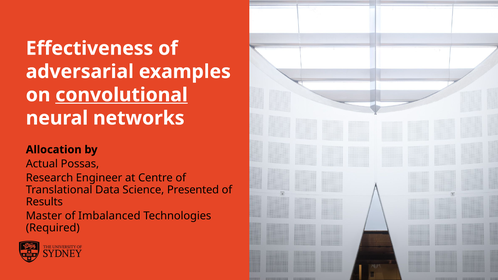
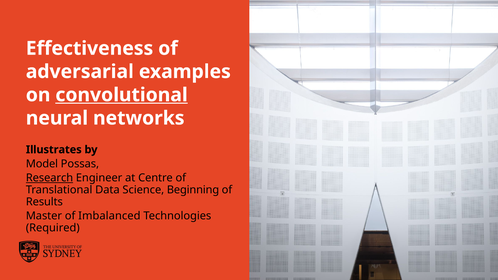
Allocation: Allocation -> Illustrates (54, 150)
Actual: Actual -> Model (42, 164)
Research underline: none -> present (49, 178)
Presented: Presented -> Beginning (193, 190)
